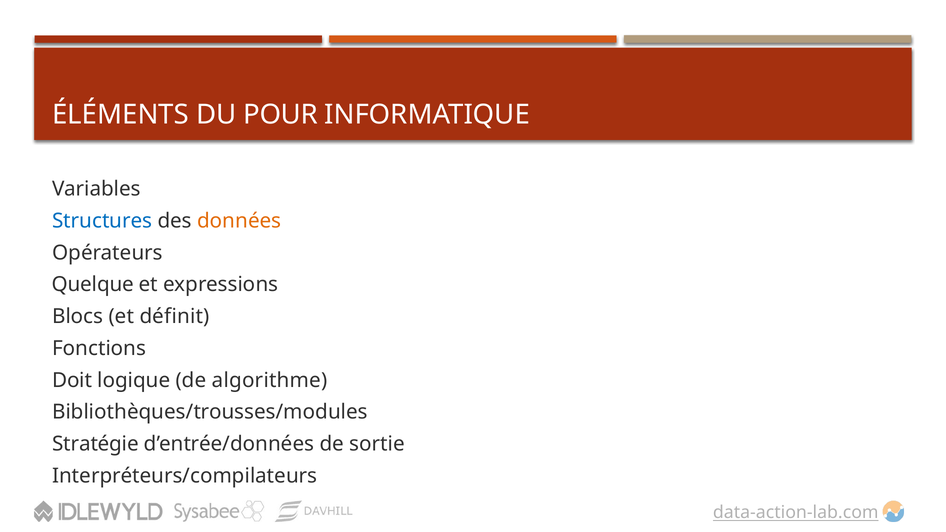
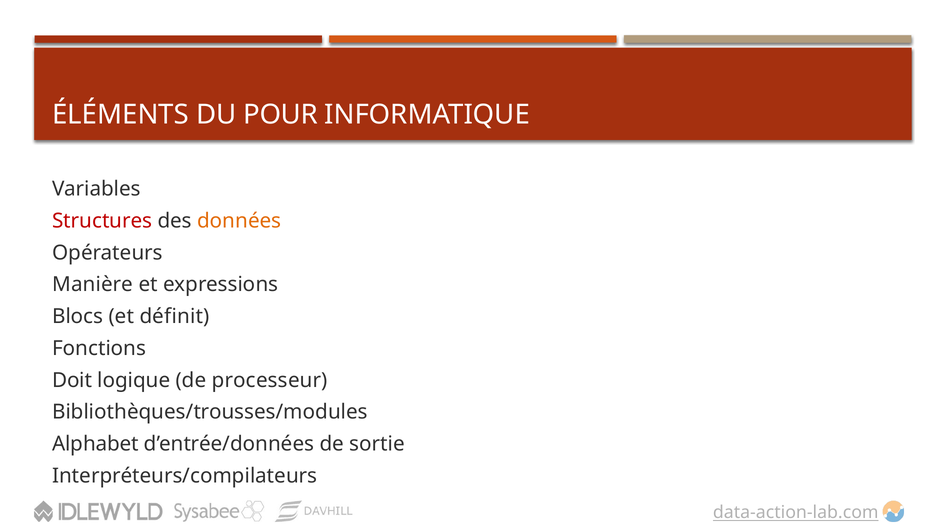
Structures colour: blue -> red (102, 221)
Quelque: Quelque -> Manière (93, 285)
algorithme: algorithme -> processeur (270, 380)
Stratégie: Stratégie -> Alphabet (95, 444)
